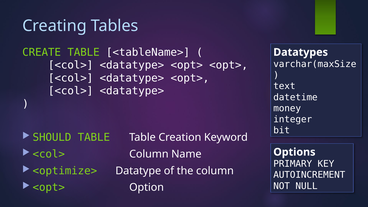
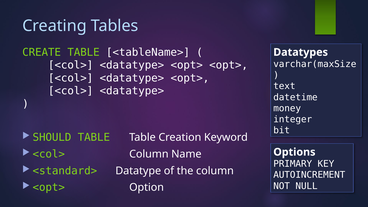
<optimize>: <optimize> -> <standard> (65, 171)
